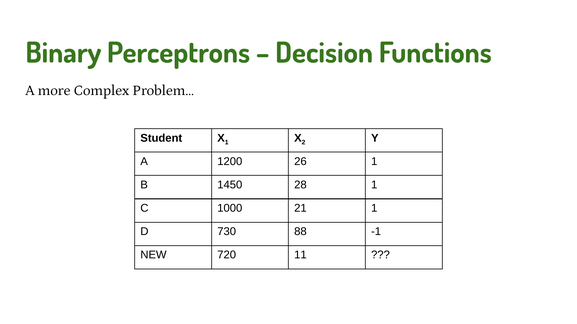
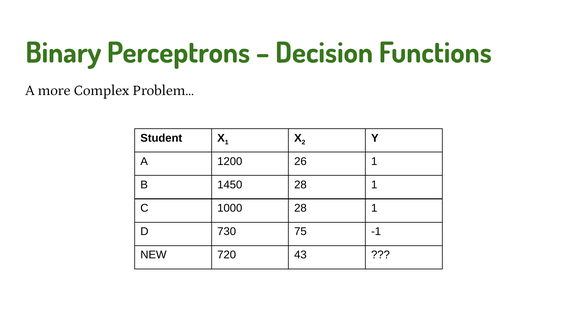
1000 21: 21 -> 28 (300, 209)
88: 88 -> 75 (300, 232)
11: 11 -> 43 (300, 255)
